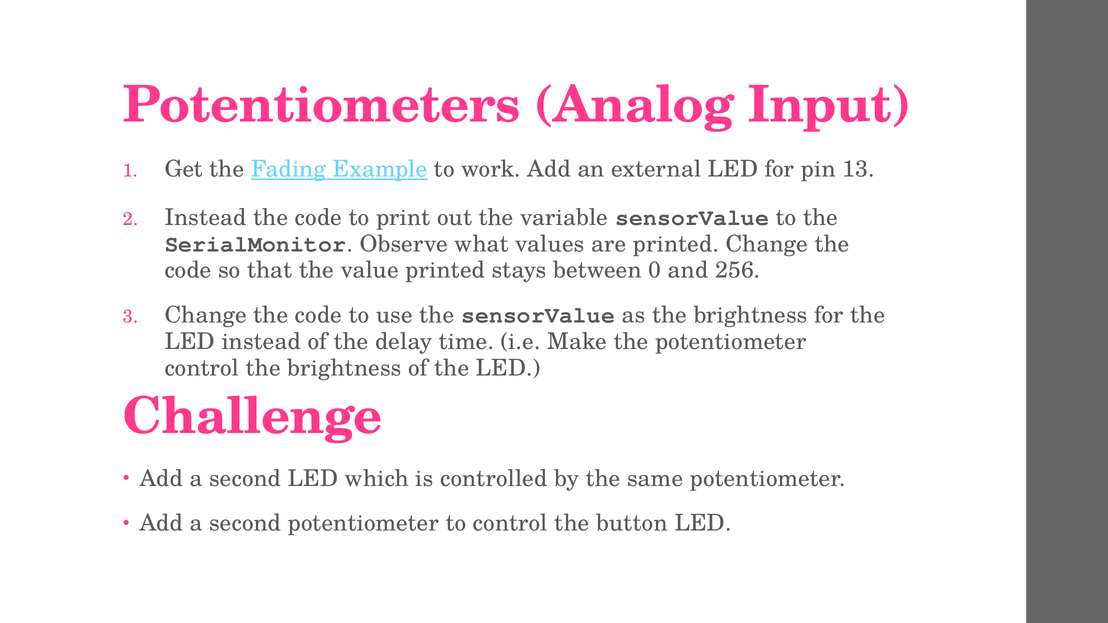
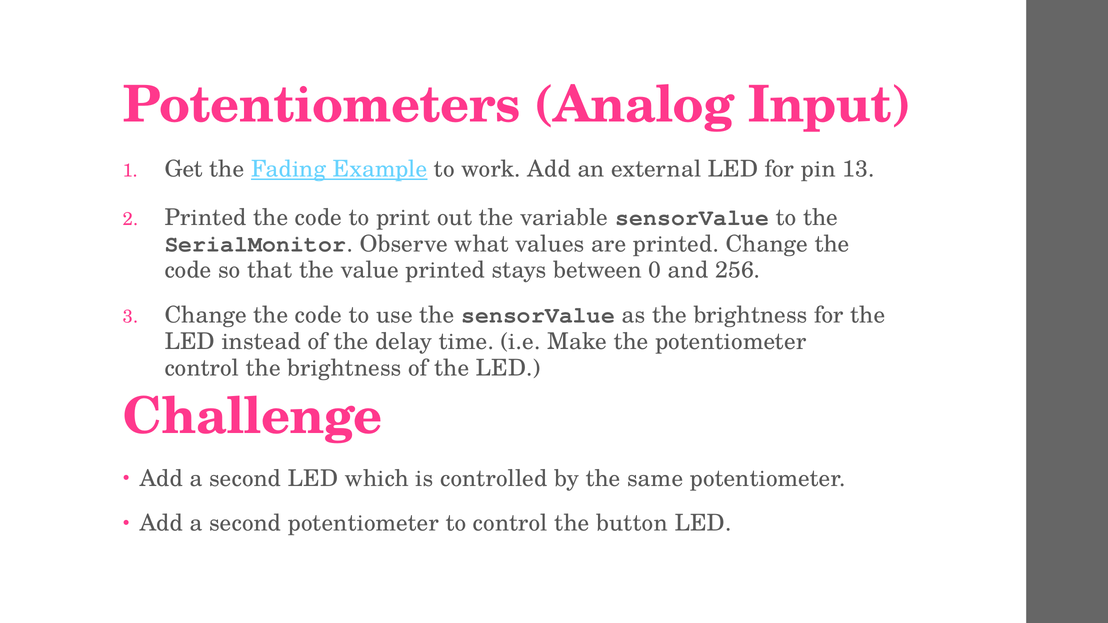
Instead: Instead -> Printed (206, 218)
